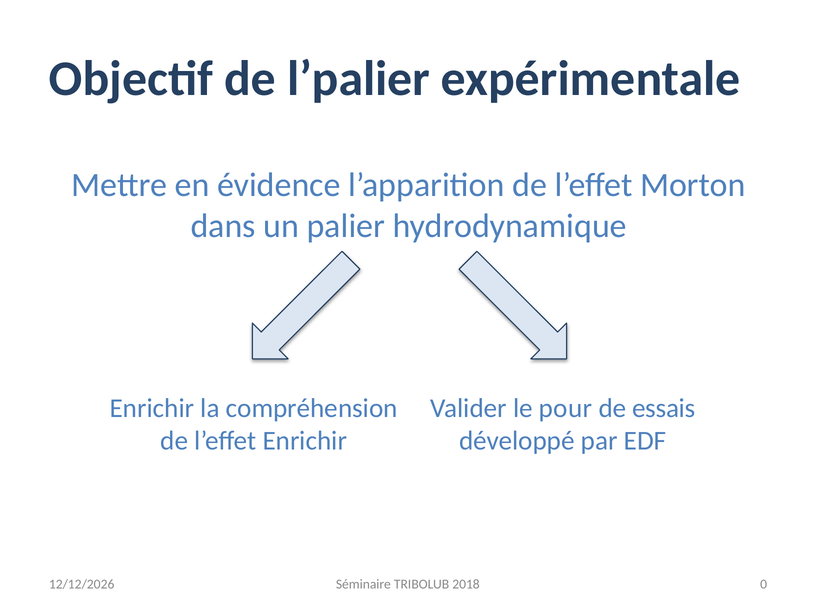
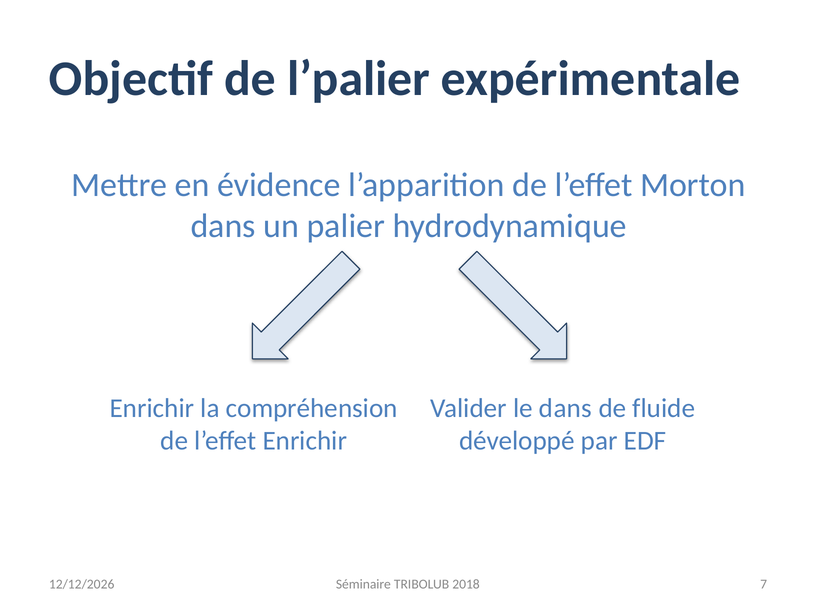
le pour: pour -> dans (566, 408)
essais: essais -> fluide (664, 408)
0: 0 -> 7 (764, 584)
